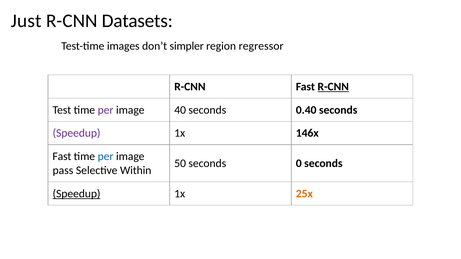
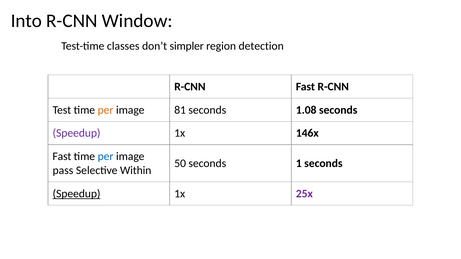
Just: Just -> Into (26, 21)
Datasets: Datasets -> Window (137, 21)
images: images -> classes (123, 46)
regressor: regressor -> detection (261, 46)
R-CNN underline: present -> none (333, 87)
per colour: purple -> orange (106, 110)
40: 40 -> 81 (180, 110)
0.40: 0.40 -> 1.08 (306, 110)
0: 0 -> 1 (299, 164)
25x colour: orange -> purple (304, 194)
